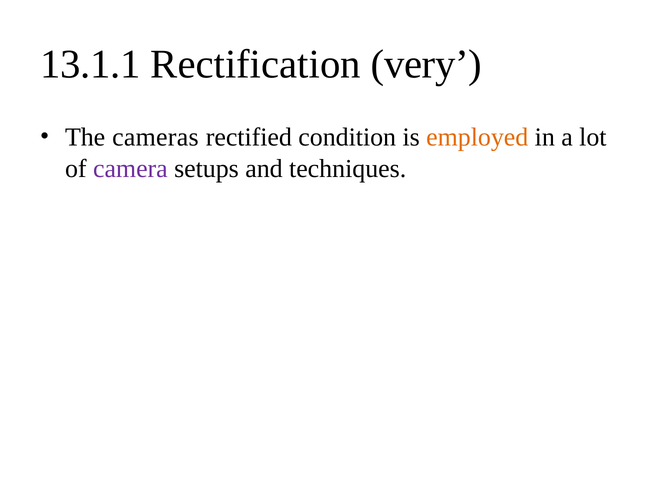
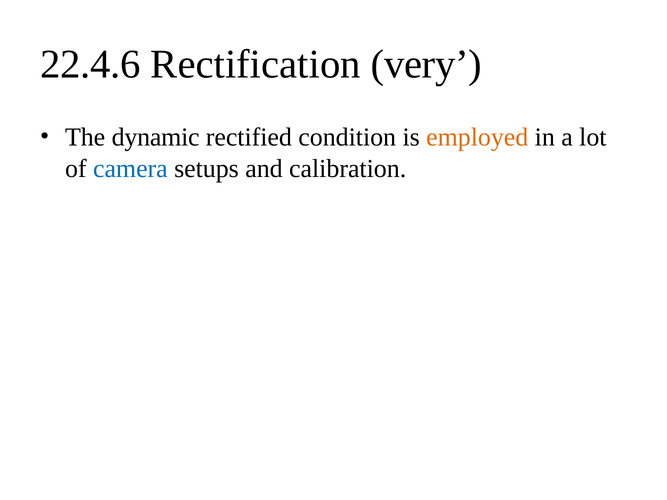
13.1.1: 13.1.1 -> 22.4.6 (90, 65)
cameras: cameras -> dynamic (156, 137)
camera colour: purple -> blue (130, 169)
techniques: techniques -> calibration (348, 169)
